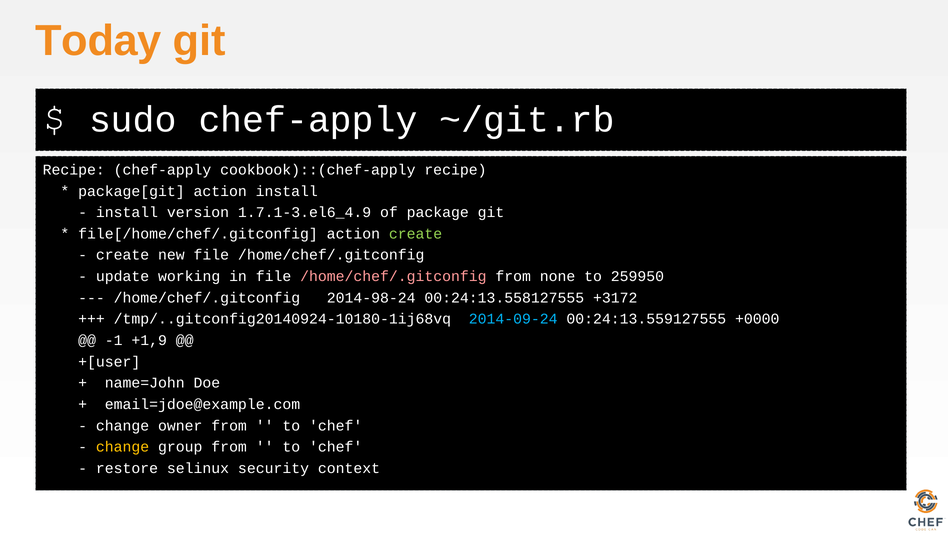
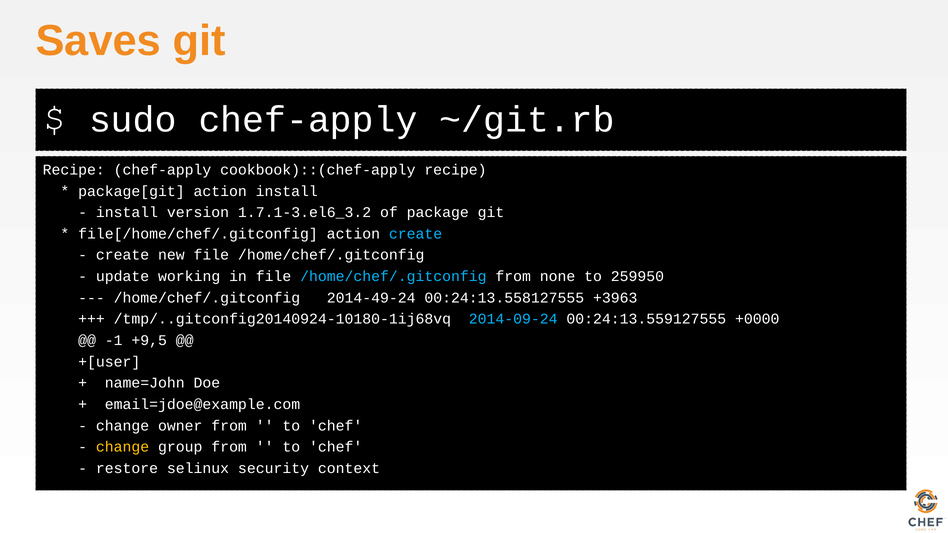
Today: Today -> Saves (98, 41)
1.7.1-3.el6_4.9: 1.7.1-3.el6_4.9 -> 1.7.1-3.el6_3.2 (305, 213)
create colour: light green -> light blue (416, 234)
/home/chef/.gitconfig colour: pink -> light blue (393, 277)
2014-98-24: 2014-98-24 -> 2014-49-24 (371, 298)
+3172: +3172 -> +3963 (615, 298)
+1,9: +1,9 -> +9,5 (149, 341)
